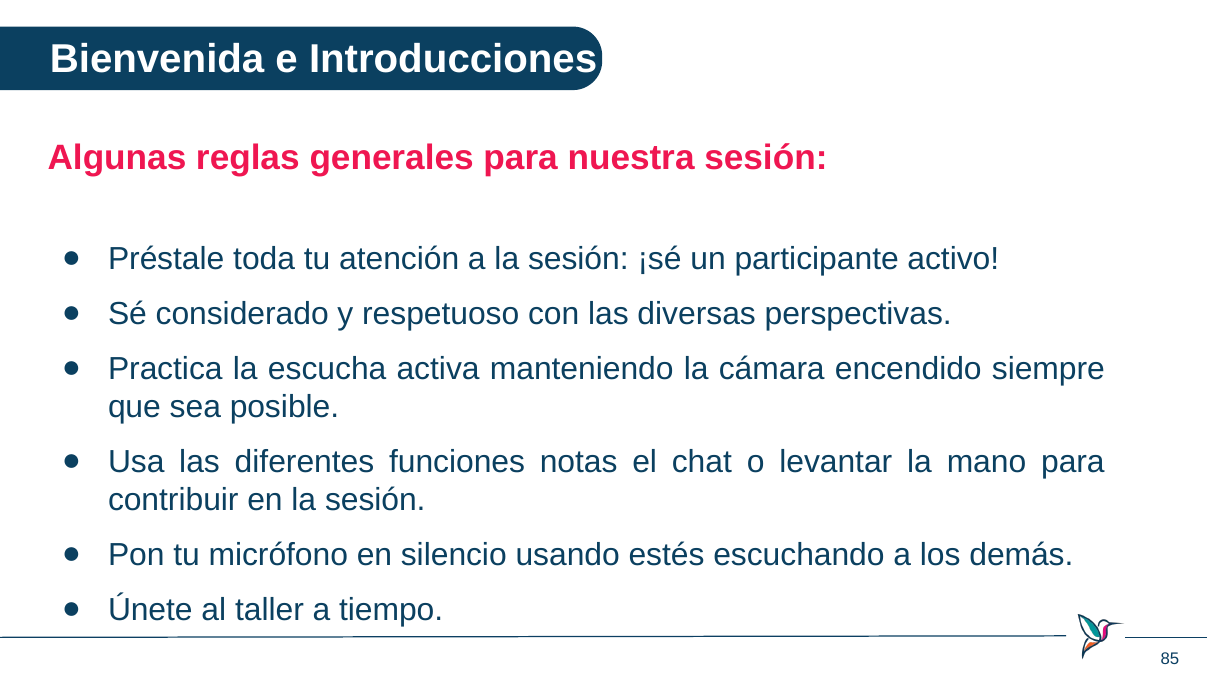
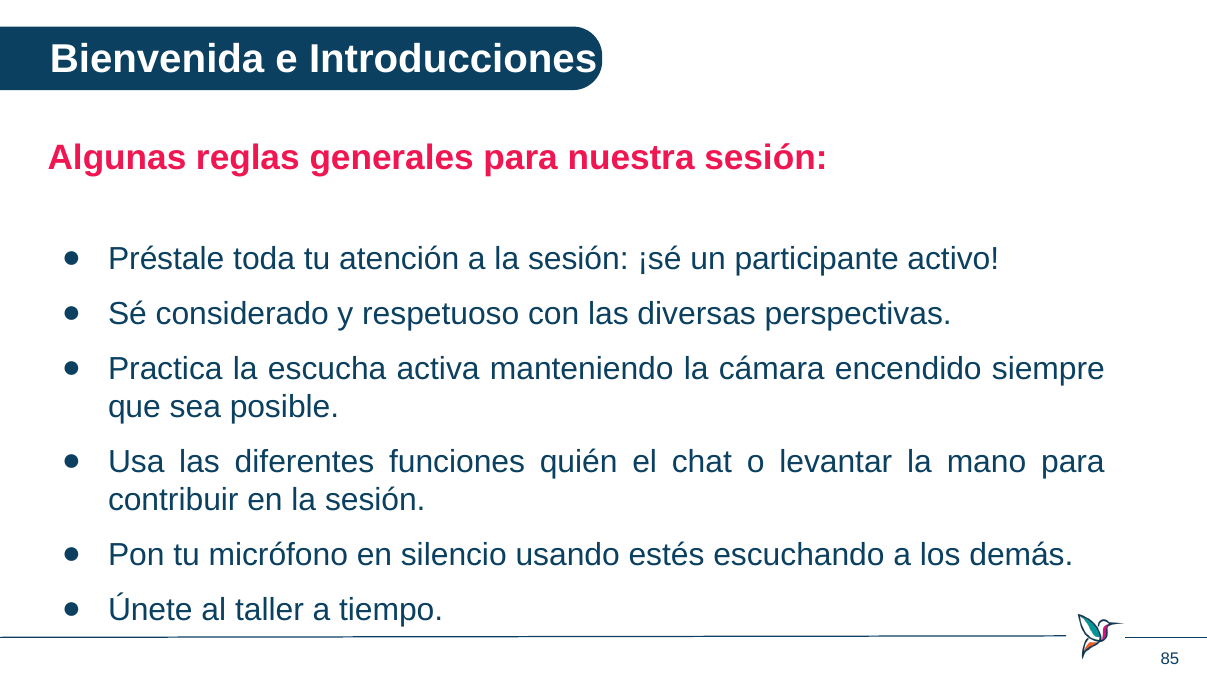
notas: notas -> quién (579, 462)
